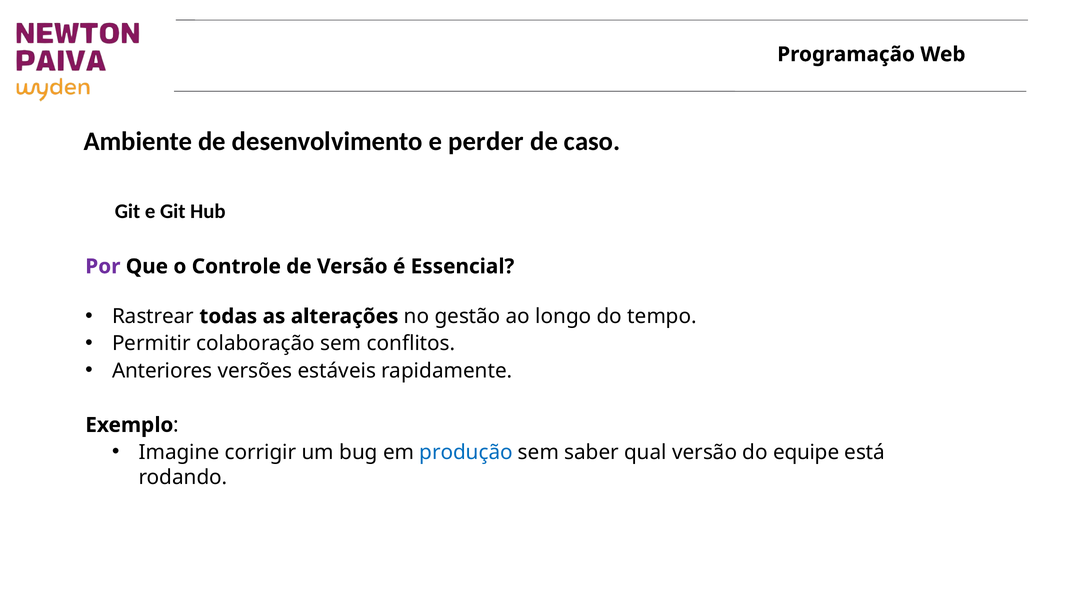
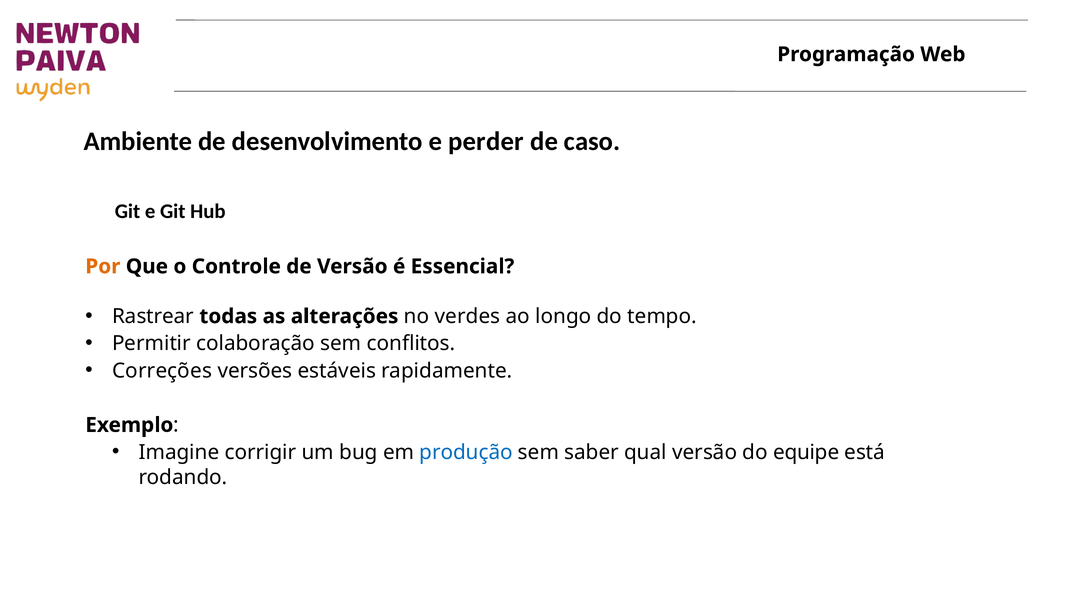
Por colour: purple -> orange (103, 266)
gestão: gestão -> verdes (468, 316)
Anteriores: Anteriores -> Correções (162, 371)
